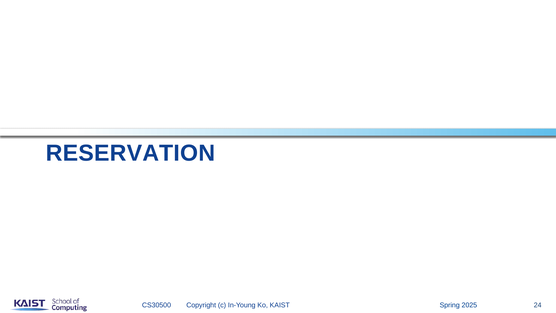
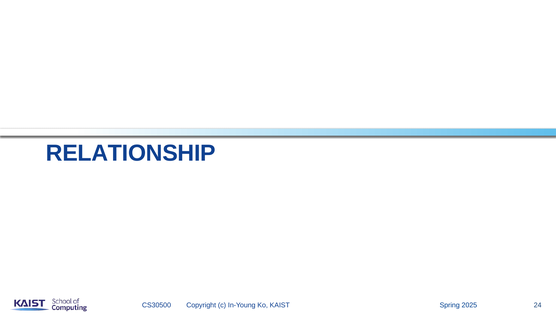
RESERVATION: RESERVATION -> RELATIONSHIP (131, 153)
